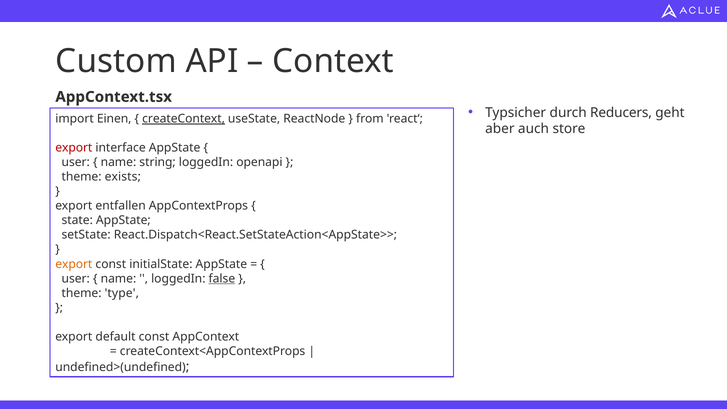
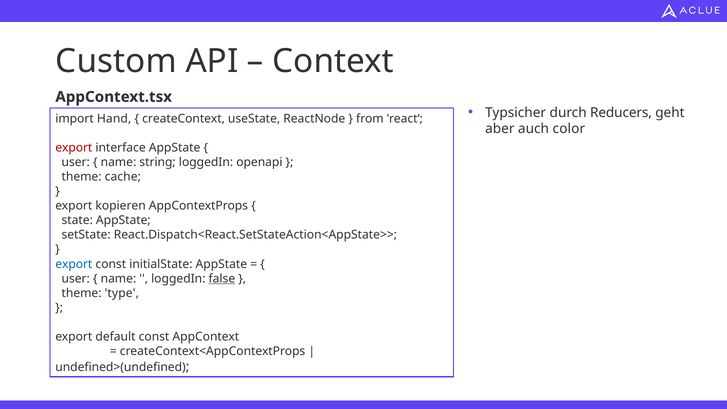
Einen: Einen -> Hand (114, 119)
createContext underline: present -> none (184, 119)
store: store -> color (569, 129)
exists: exists -> cache (123, 177)
entfallen: entfallen -> kopieren (121, 206)
export colour: orange -> blue (74, 264)
